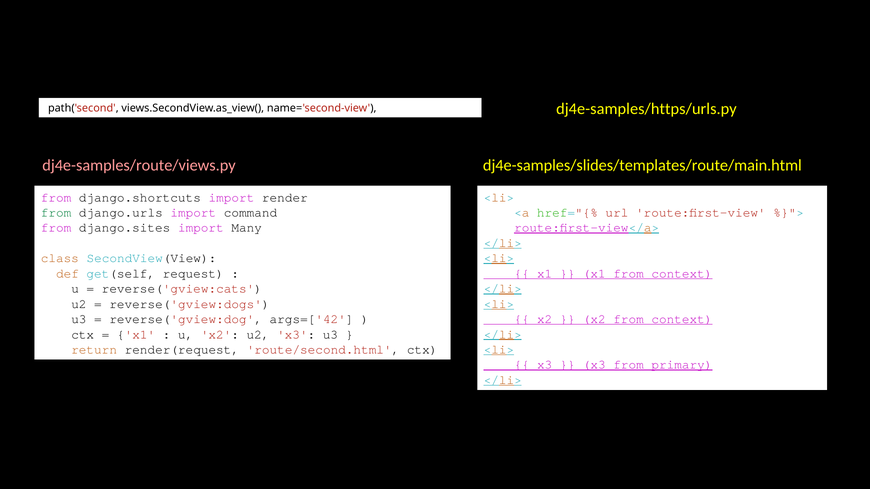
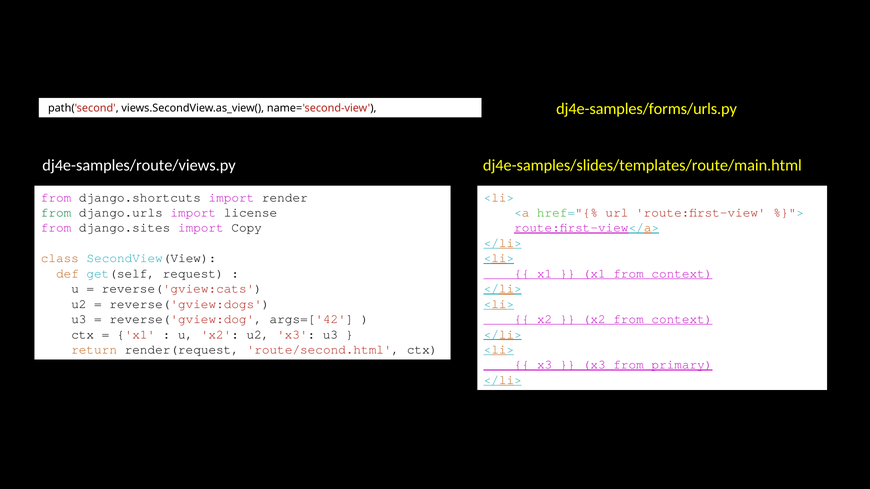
dj4e-samples/https/urls.py: dj4e-samples/https/urls.py -> dj4e-samples/forms/urls.py (647, 109)
dj4e-samples/route/views.py colour: pink -> white (139, 166)
command: command -> license (250, 213)
Many: Many -> Copy (247, 228)
